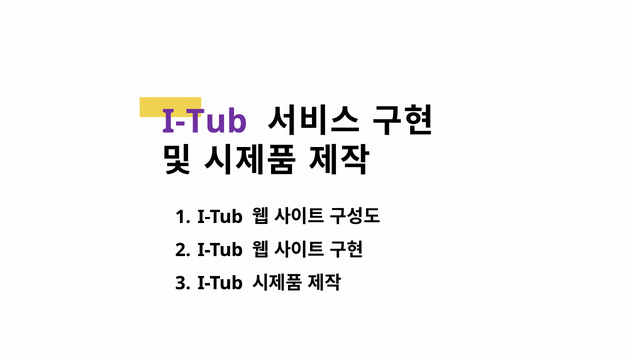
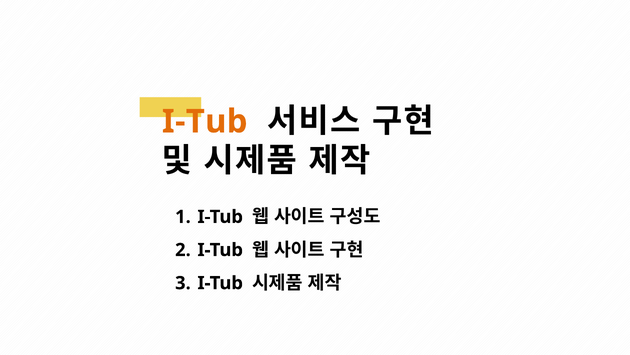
I-Tub colour: purple -> orange (205, 121)
